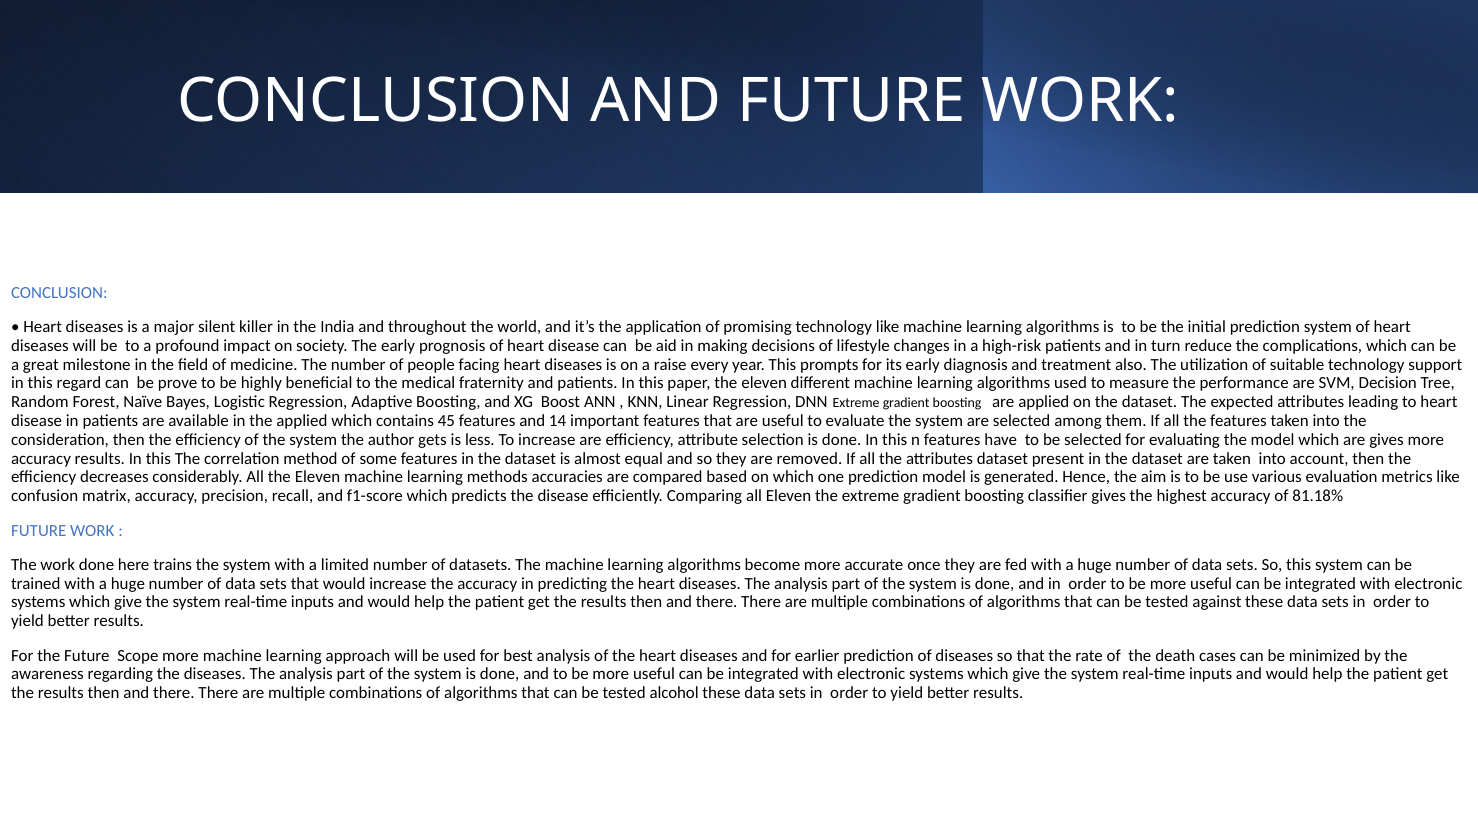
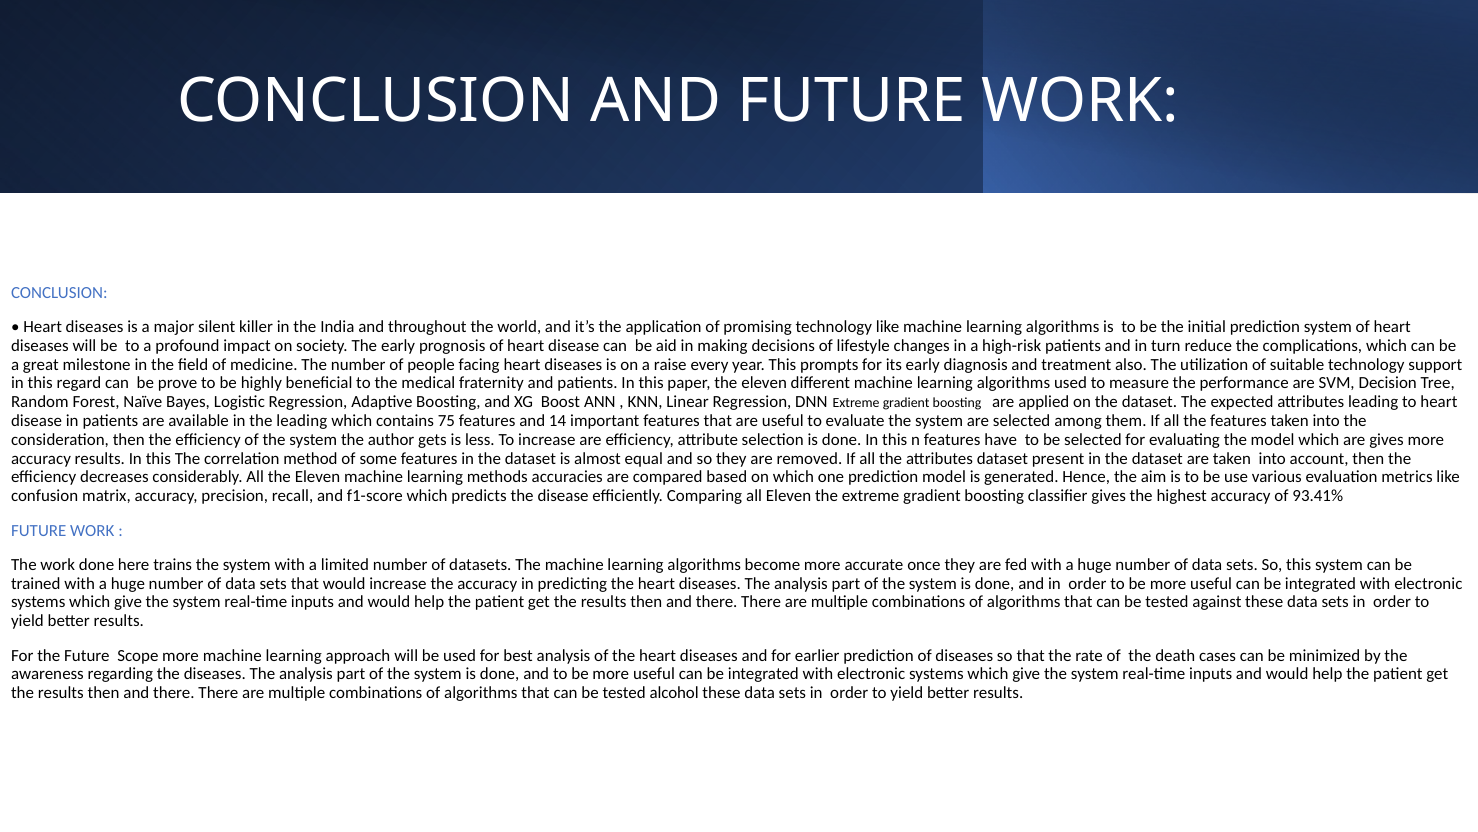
the applied: applied -> leading (302, 421)
45: 45 -> 75 (446, 421)
81.18%: 81.18% -> 93.41% (1318, 496)
